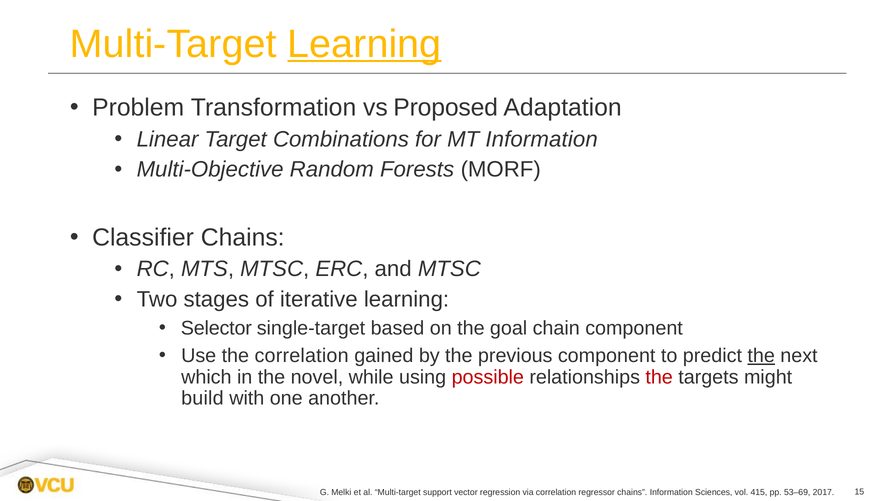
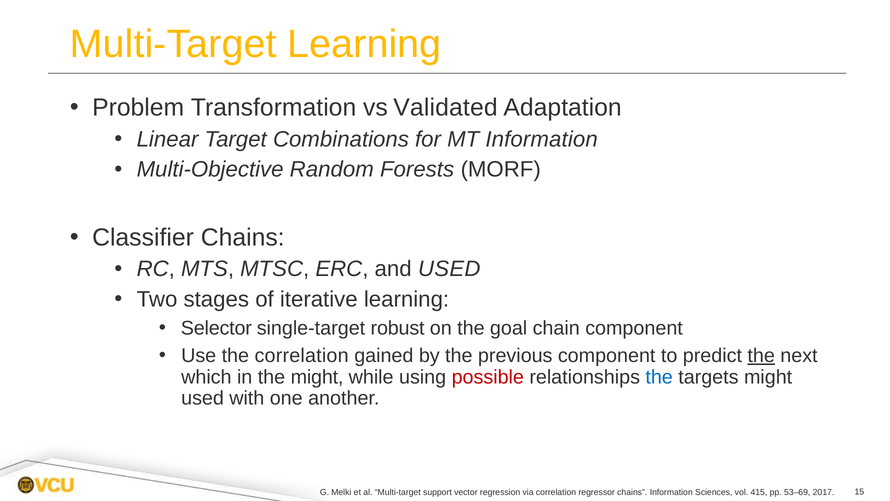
Learning underline: present -> none (364, 44)
Proposed: Proposed -> Validated (446, 108)
and MTSC: MTSC -> USED (449, 269)
based: based -> robust (398, 328)
the novel: novel -> might (317, 377)
the colour: red -> blue (659, 377)
build: build -> used (203, 398)
